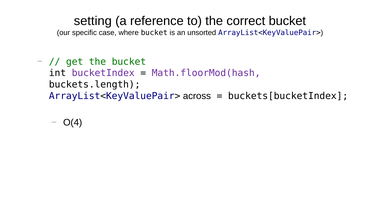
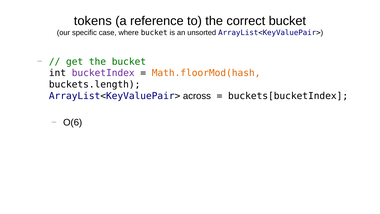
setting: setting -> tokens (93, 21)
Math.floorMod(hash colour: purple -> orange (206, 73)
O(4: O(4 -> O(6 (73, 122)
